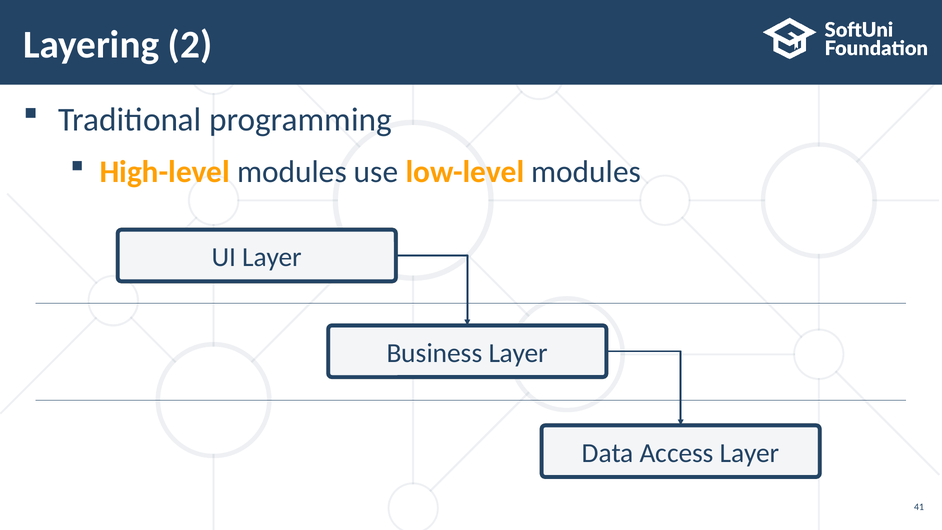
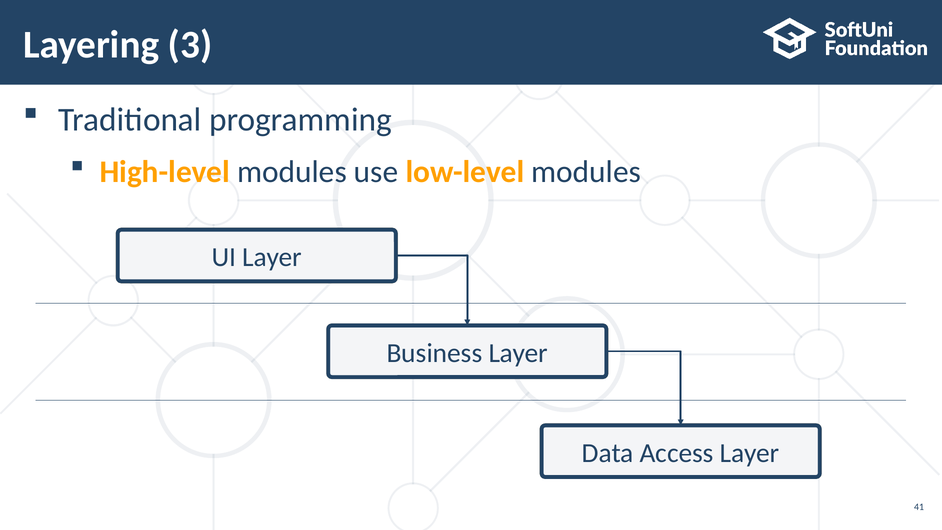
2: 2 -> 3 (190, 45)
